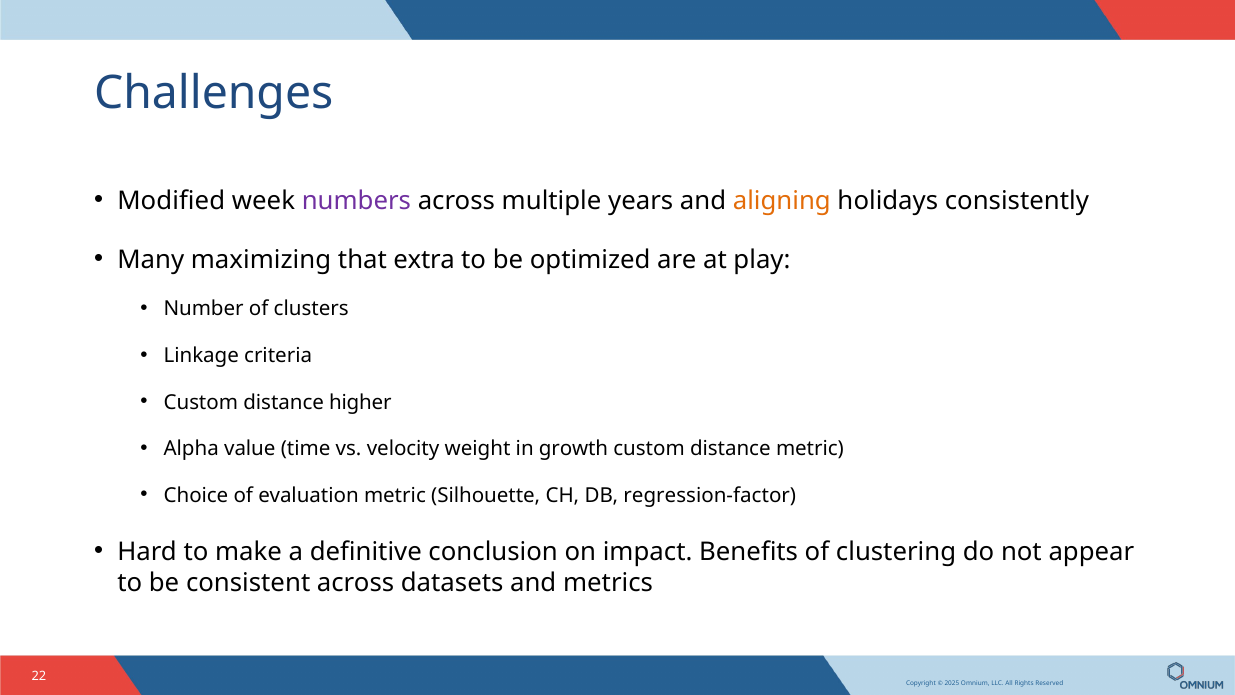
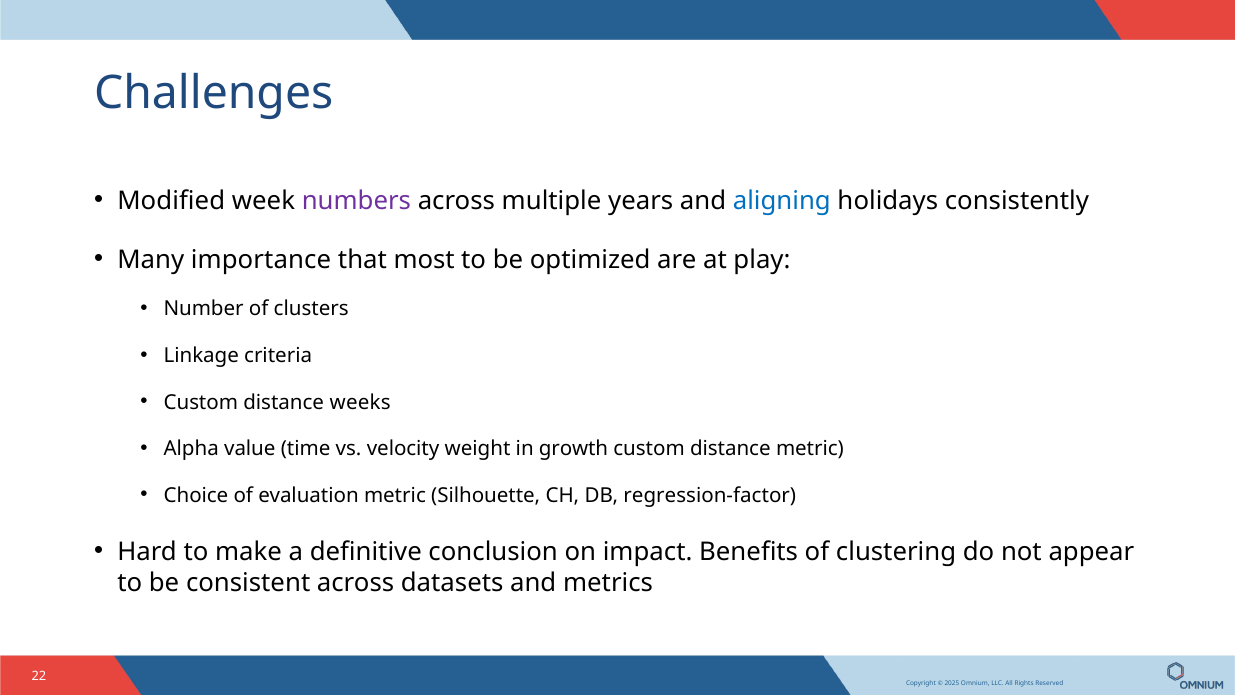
aligning colour: orange -> blue (782, 201)
maximizing: maximizing -> importance (261, 260)
extra: extra -> most (424, 260)
higher: higher -> weeks (360, 402)
